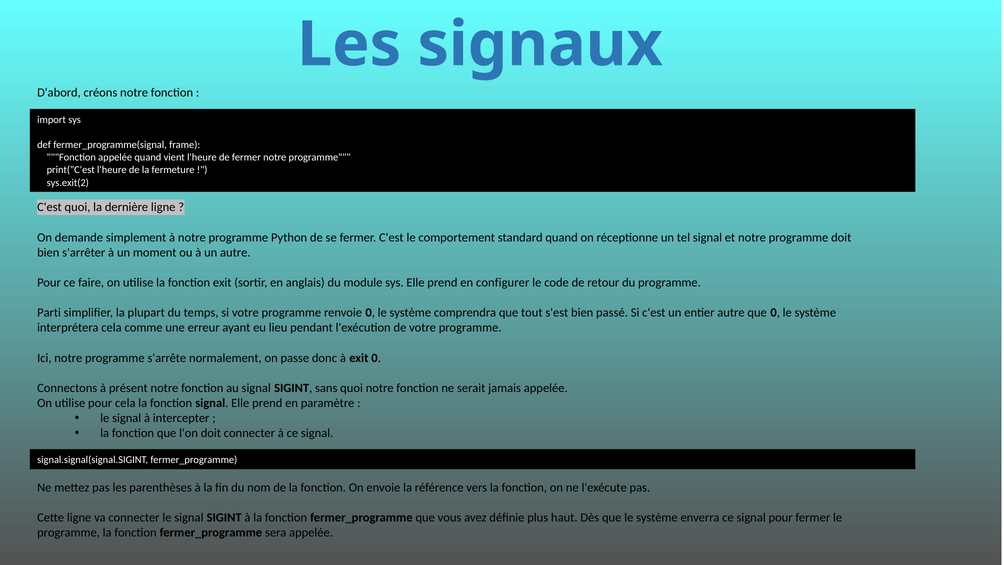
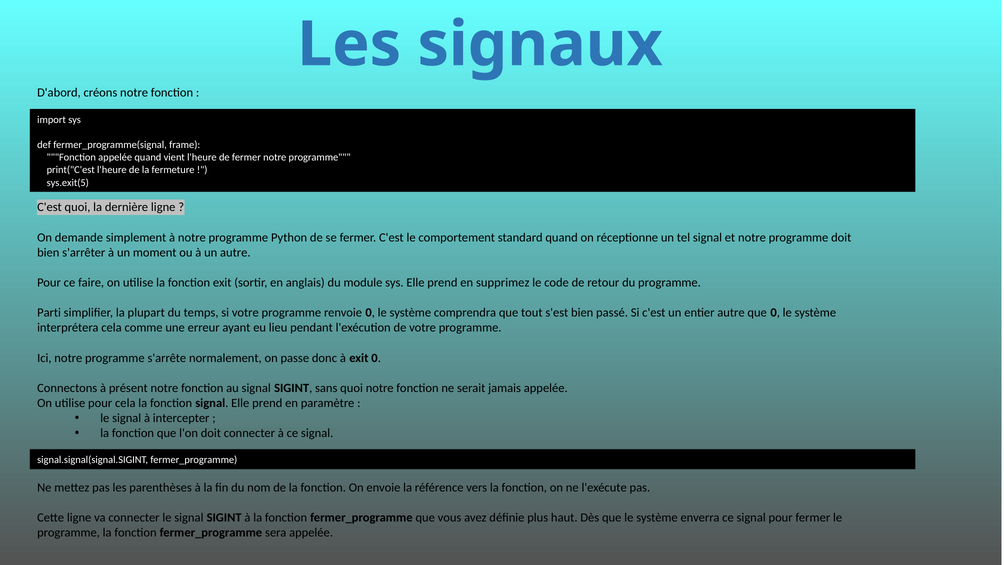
sys.exit(2: sys.exit(2 -> sys.exit(5 (68, 183)
configurer: configurer -> supprimez (503, 283)
